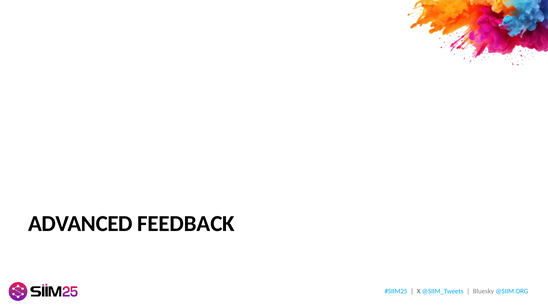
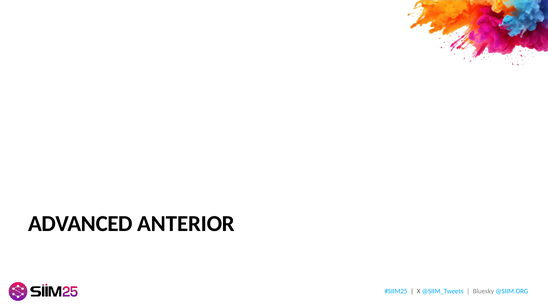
FEEDBACK: FEEDBACK -> ANTERIOR (186, 224)
